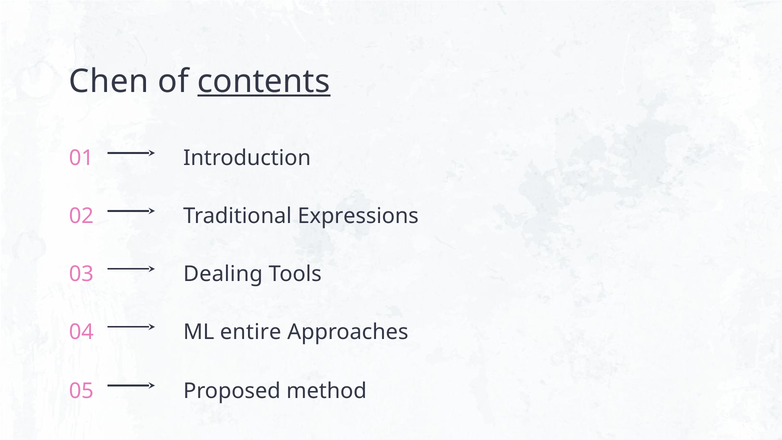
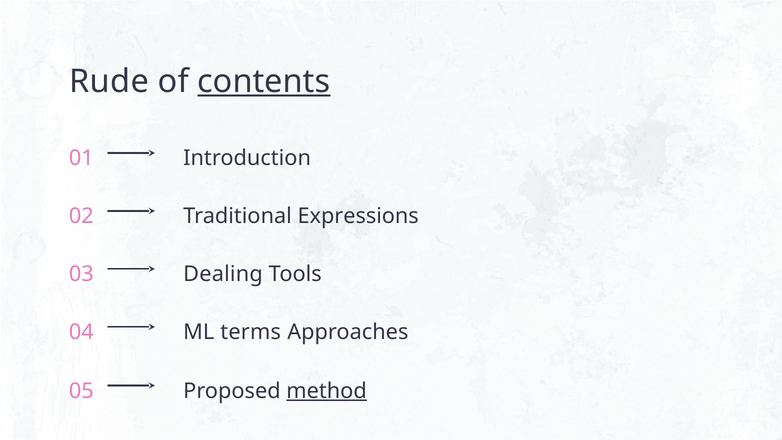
Chen: Chen -> Rude (109, 81)
entire: entire -> terms (251, 332)
method underline: none -> present (327, 391)
